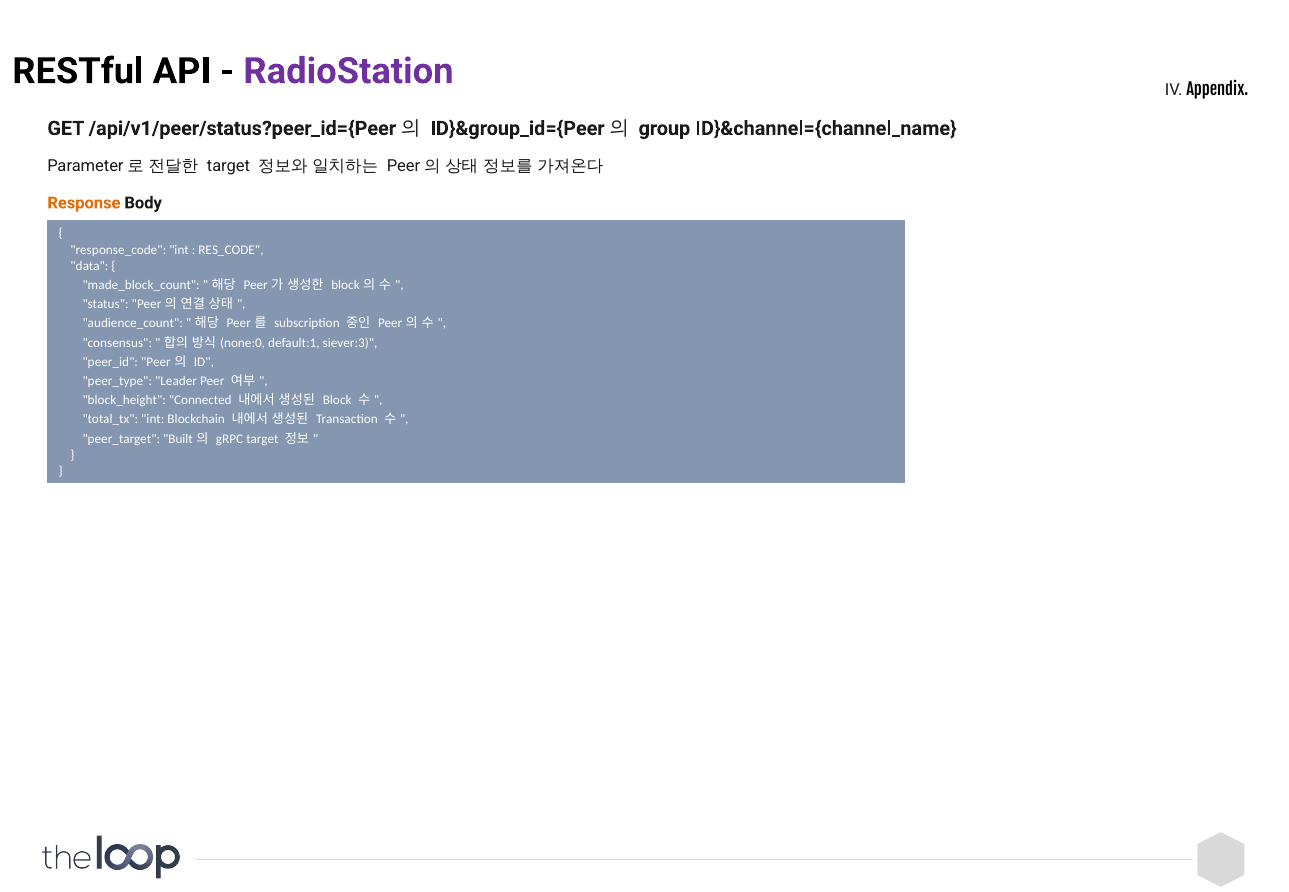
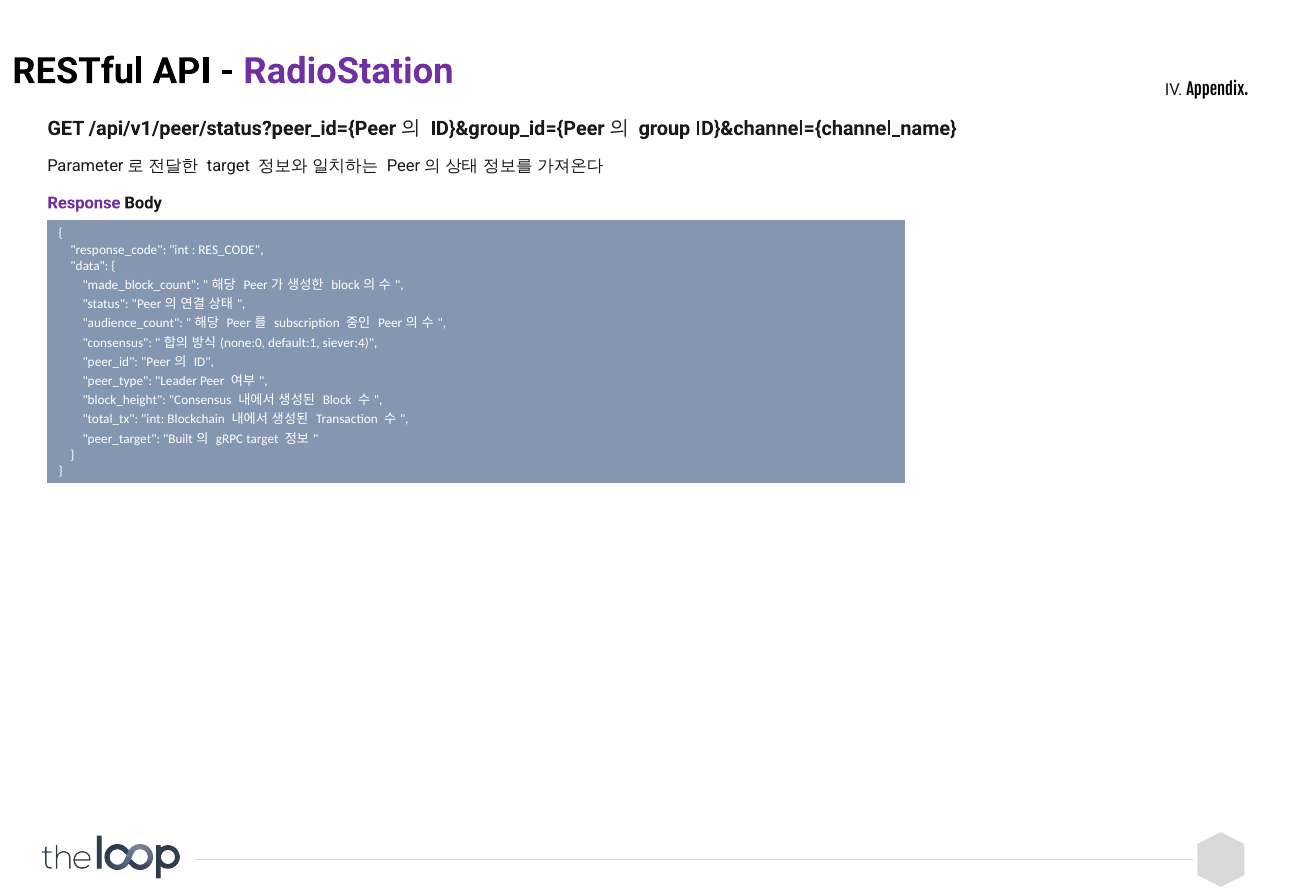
Response colour: orange -> purple (84, 203)
siever:3: siever:3 -> siever:4 (350, 343)
Connected: Connected -> Consensus (200, 401)
